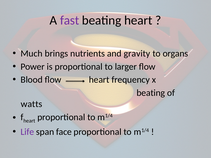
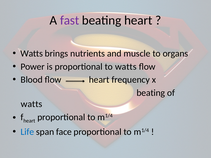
Much: Much -> Watts (32, 54)
gravity: gravity -> muscle (137, 54)
to larger: larger -> watts (126, 67)
Life colour: purple -> blue (27, 132)
